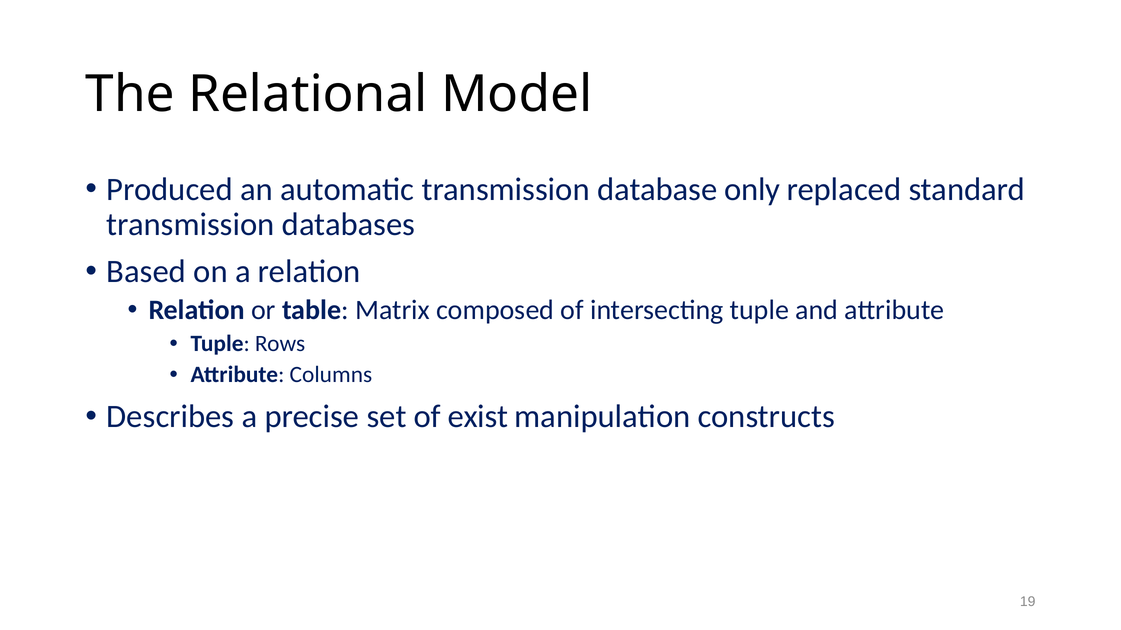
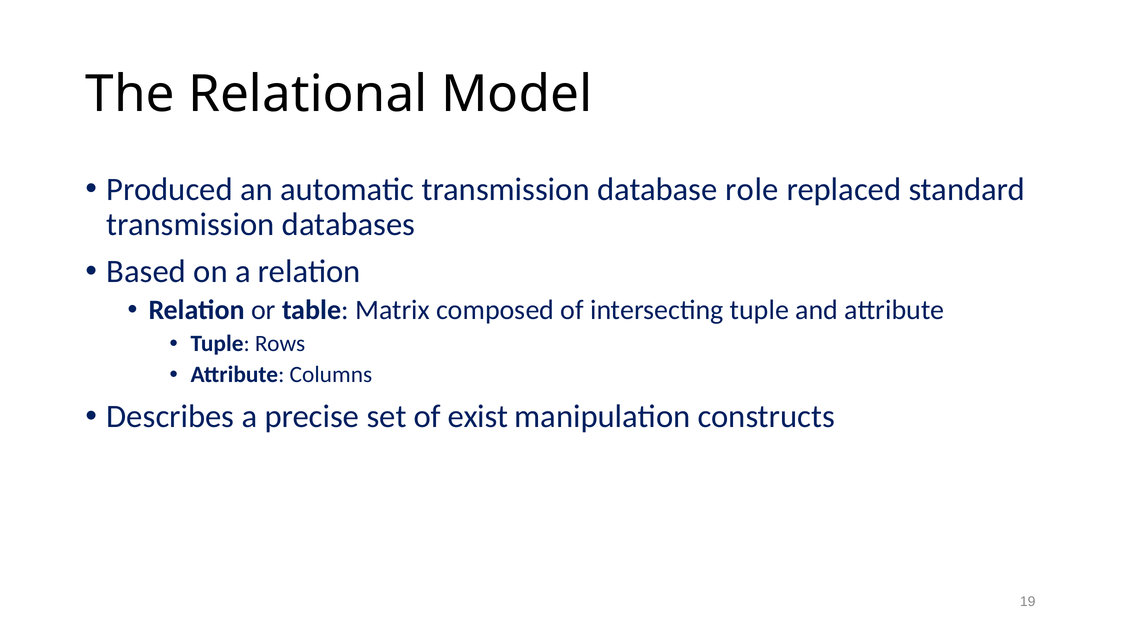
only: only -> role (752, 190)
